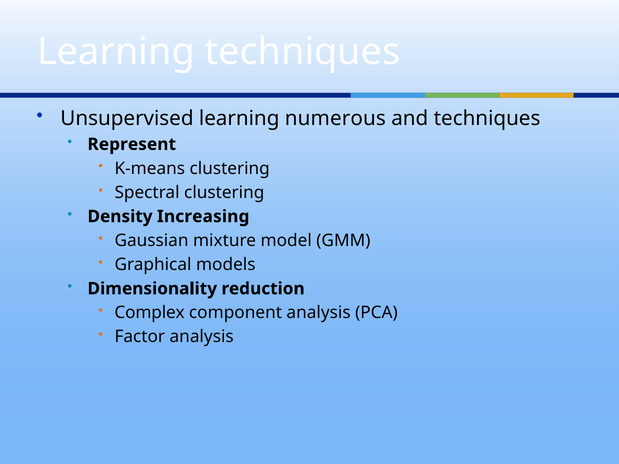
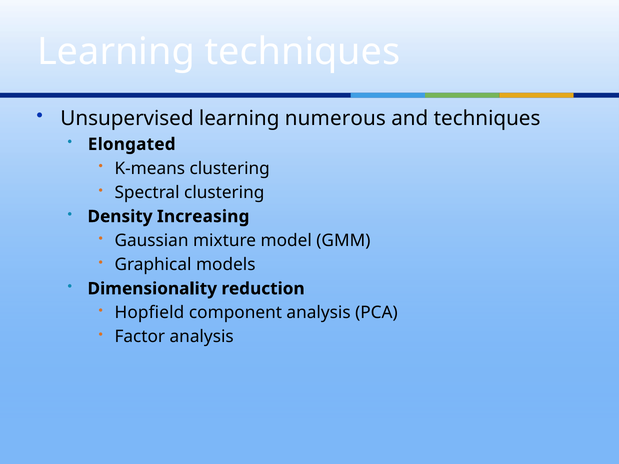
Represent: Represent -> Elongated (132, 144)
Complex: Complex -> Hopfield (149, 313)
